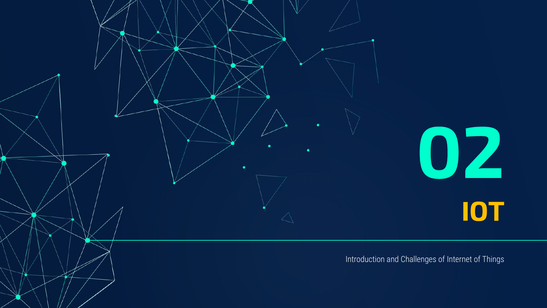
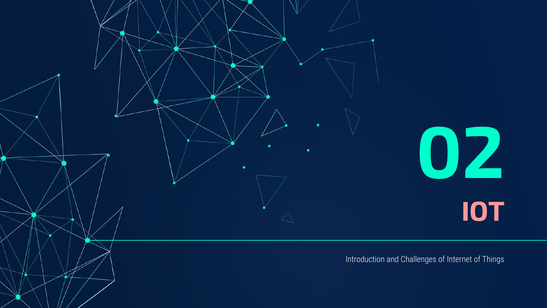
IOT colour: yellow -> pink (483, 212)
